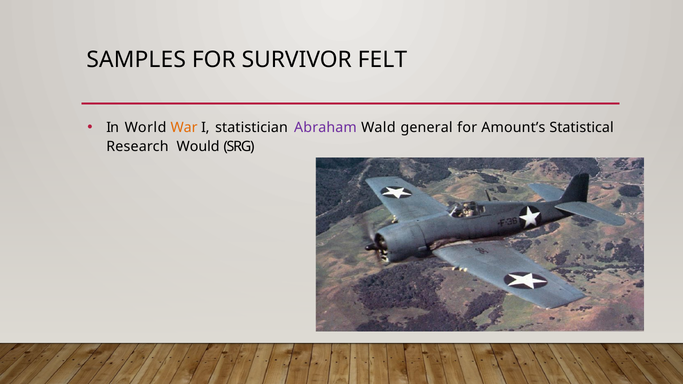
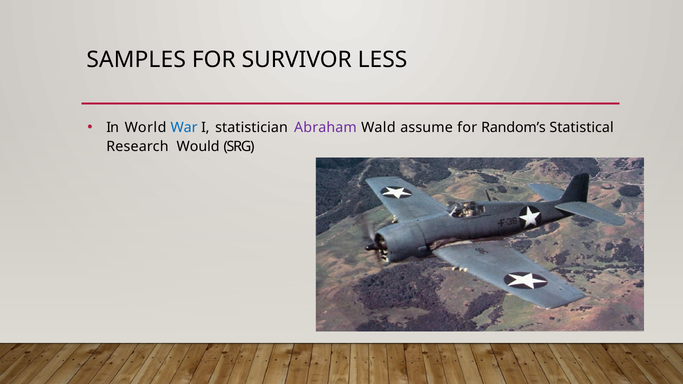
FELT: FELT -> LESS (382, 60)
War colour: orange -> blue (184, 127)
general: general -> assume (427, 127)
Amount’s: Amount’s -> Random’s (513, 127)
